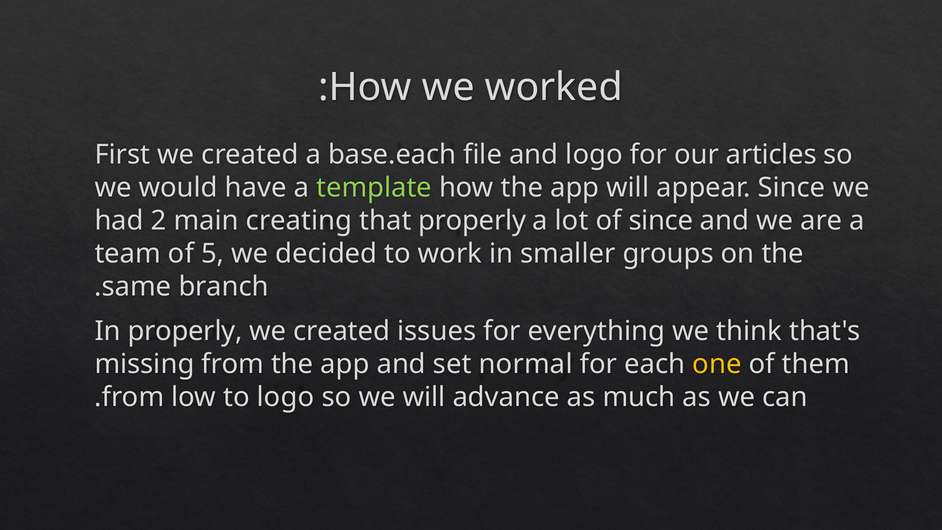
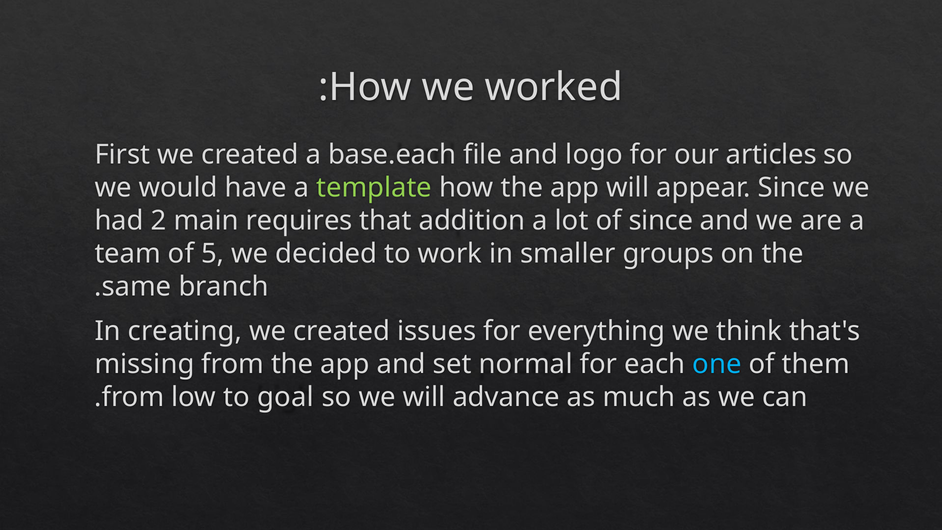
creating: creating -> requires (299, 221)
that properly: properly -> addition (472, 221)
In properly: properly -> creating (185, 331)
one colour: yellow -> light blue (717, 364)
to logo: logo -> goal (286, 397)
